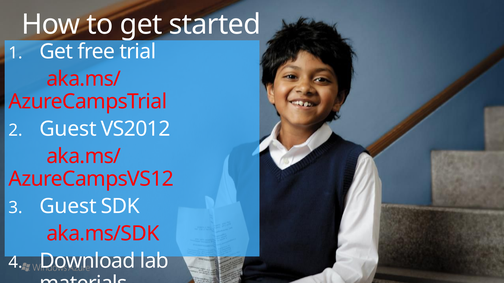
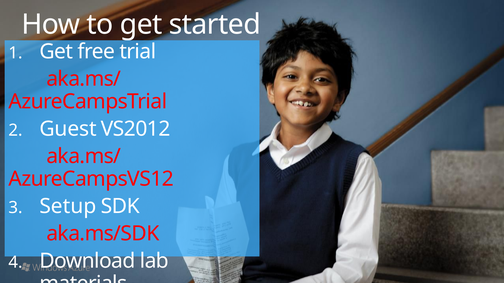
Guest: Guest -> Setup (68, 207)
